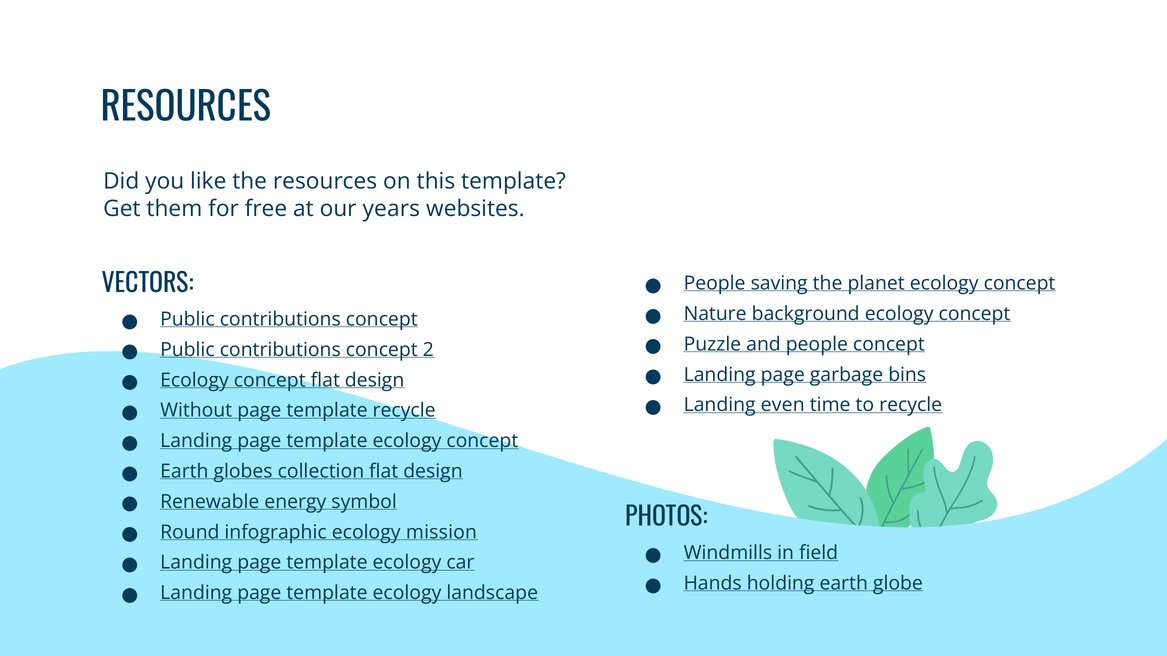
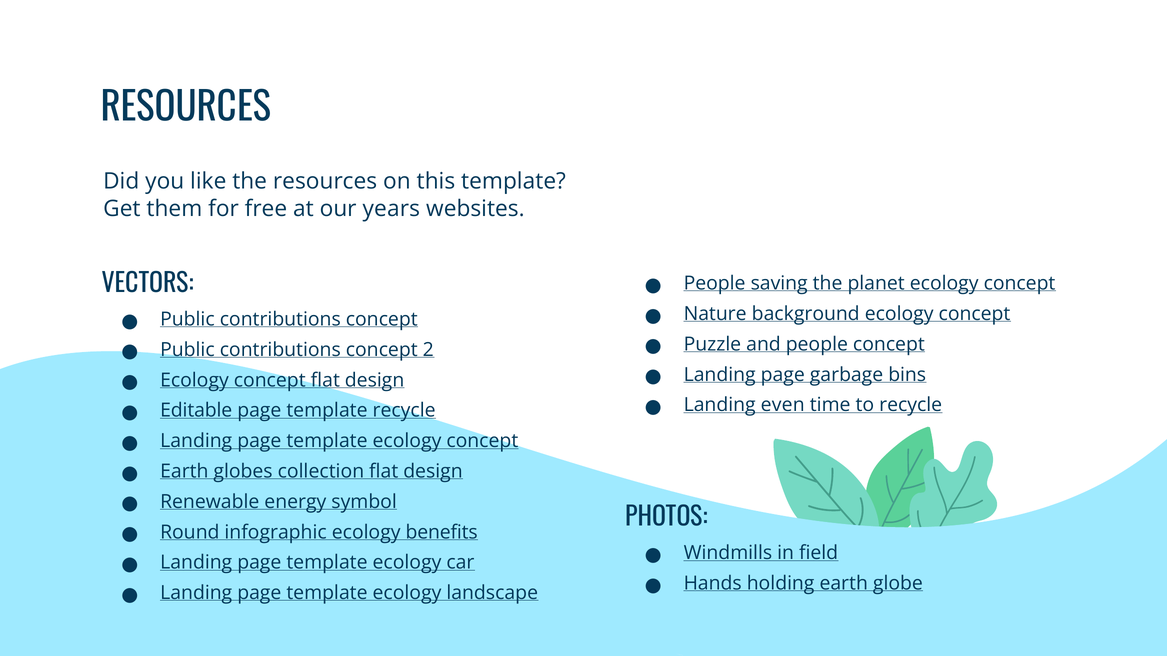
Without: Without -> Editable (196, 411)
mission: mission -> benefits (442, 533)
